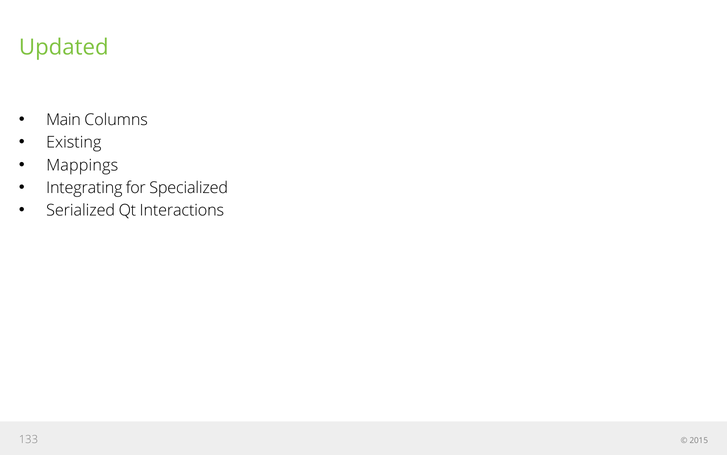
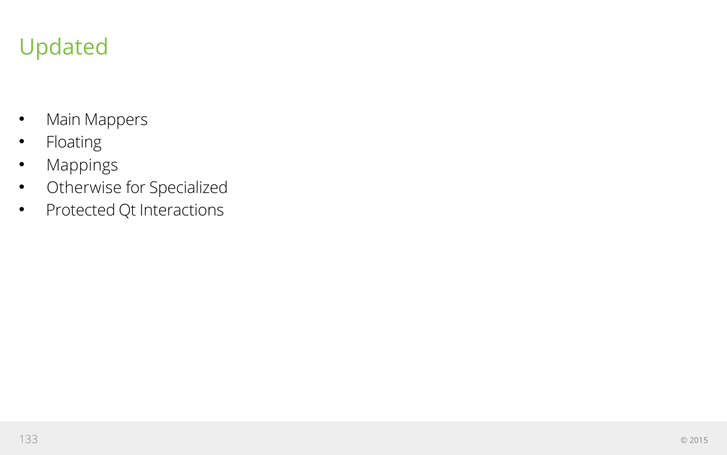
Columns: Columns -> Mappers (116, 120)
Existing: Existing -> Floating (74, 142)
Integrating: Integrating -> Otherwise (84, 188)
Serialized: Serialized -> Protected (81, 210)
